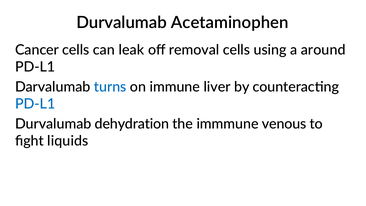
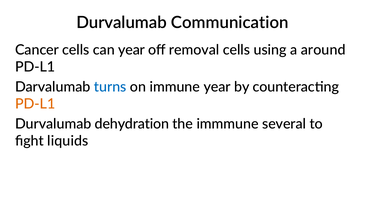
Acetaminophen: Acetaminophen -> Communication (230, 23)
can leak: leak -> year (132, 50)
immune liver: liver -> year (217, 87)
PD-L1 colour: blue -> orange (35, 104)
venous: venous -> several (284, 124)
